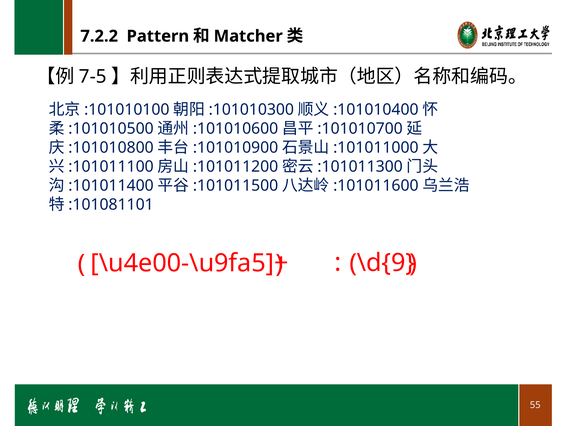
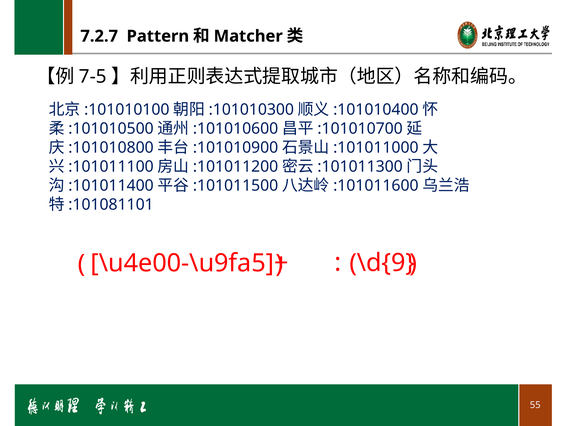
7.2.2: 7.2.2 -> 7.2.7 (99, 36)
